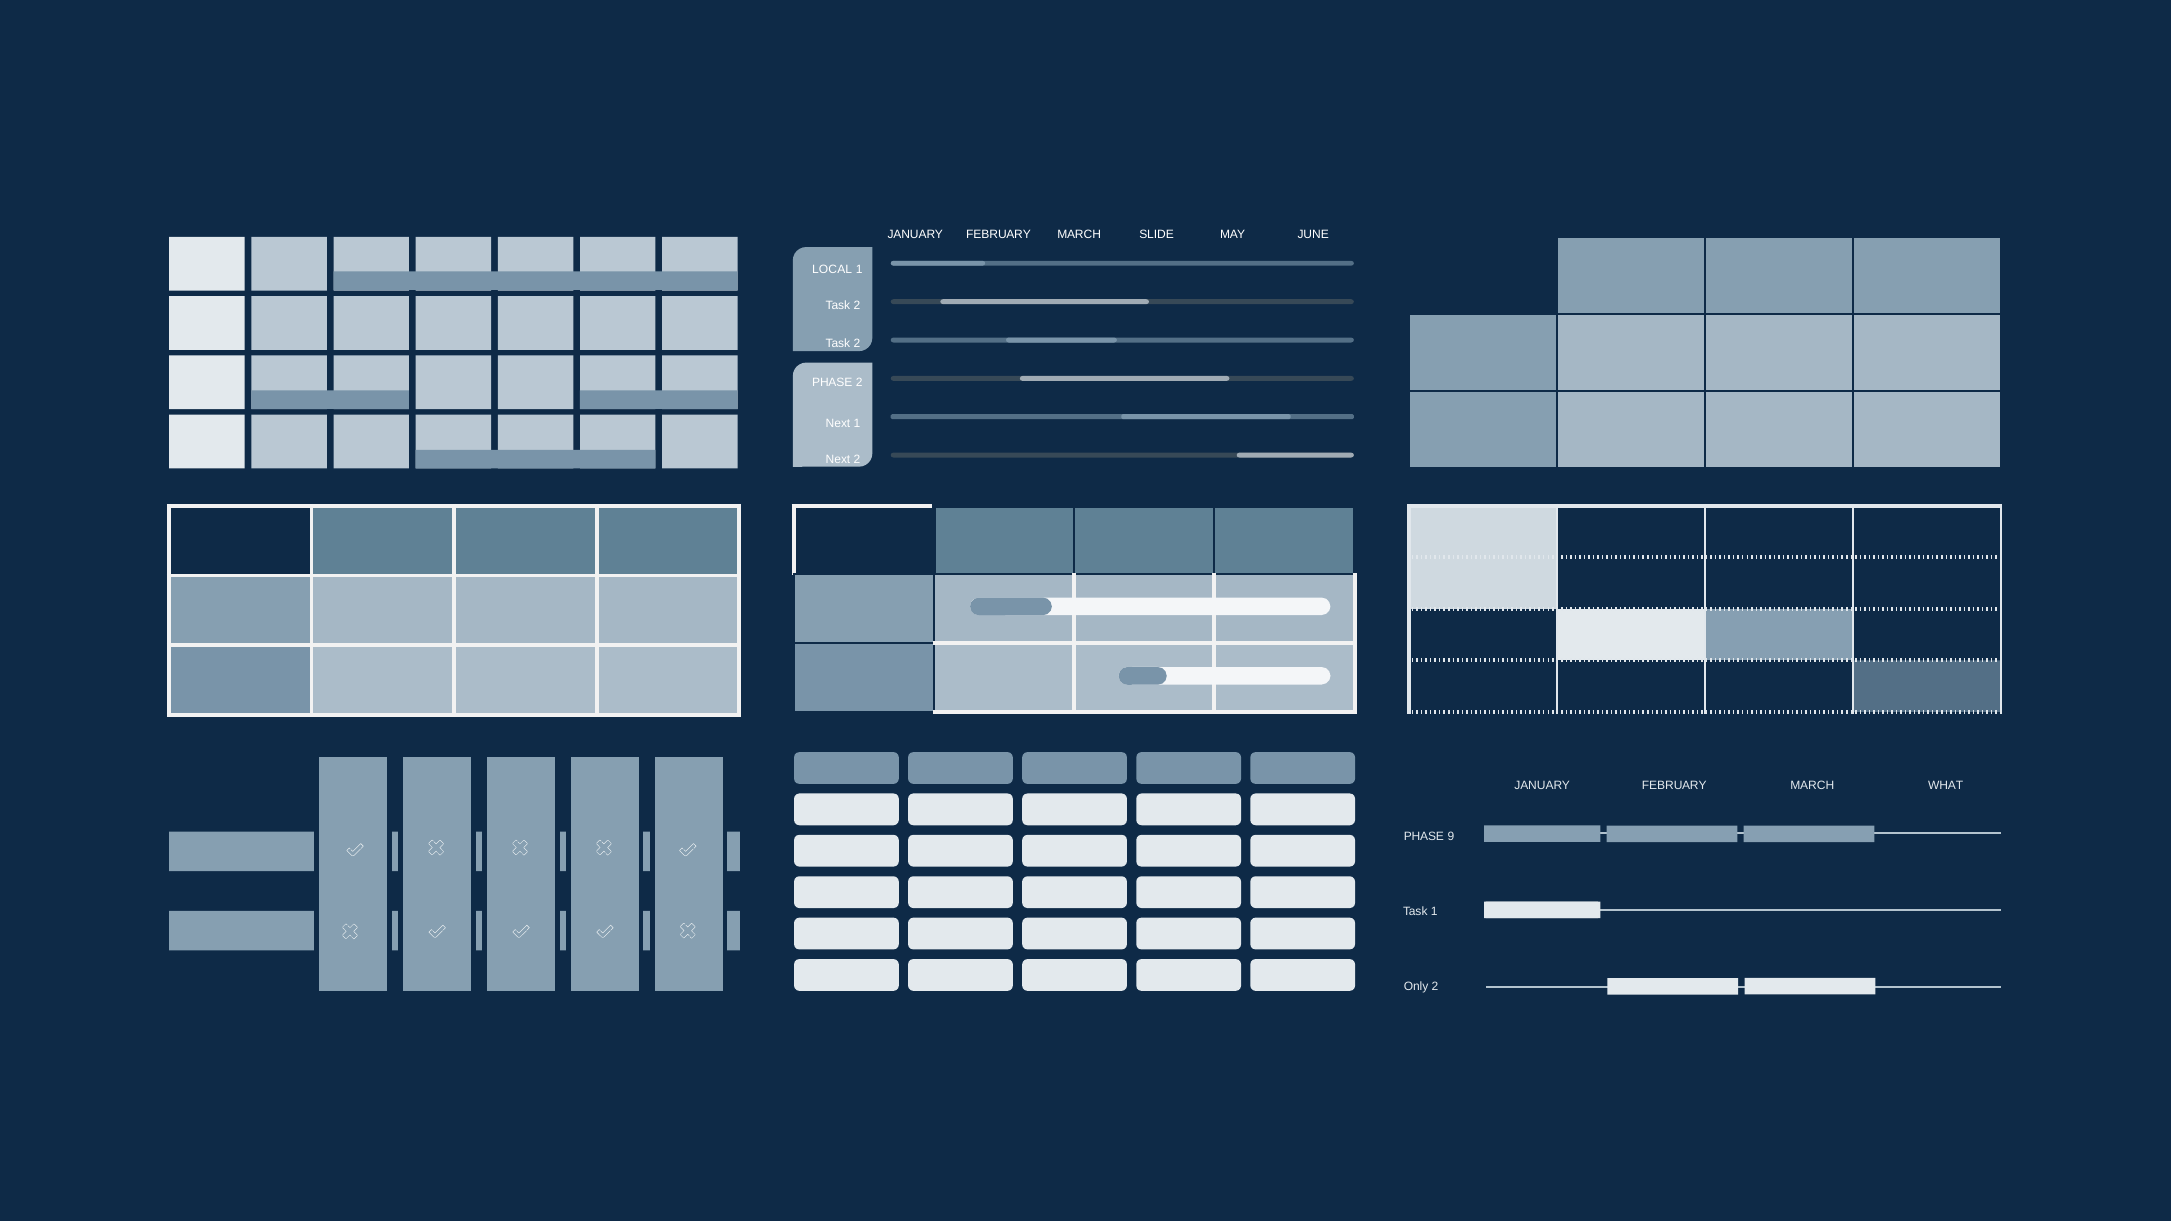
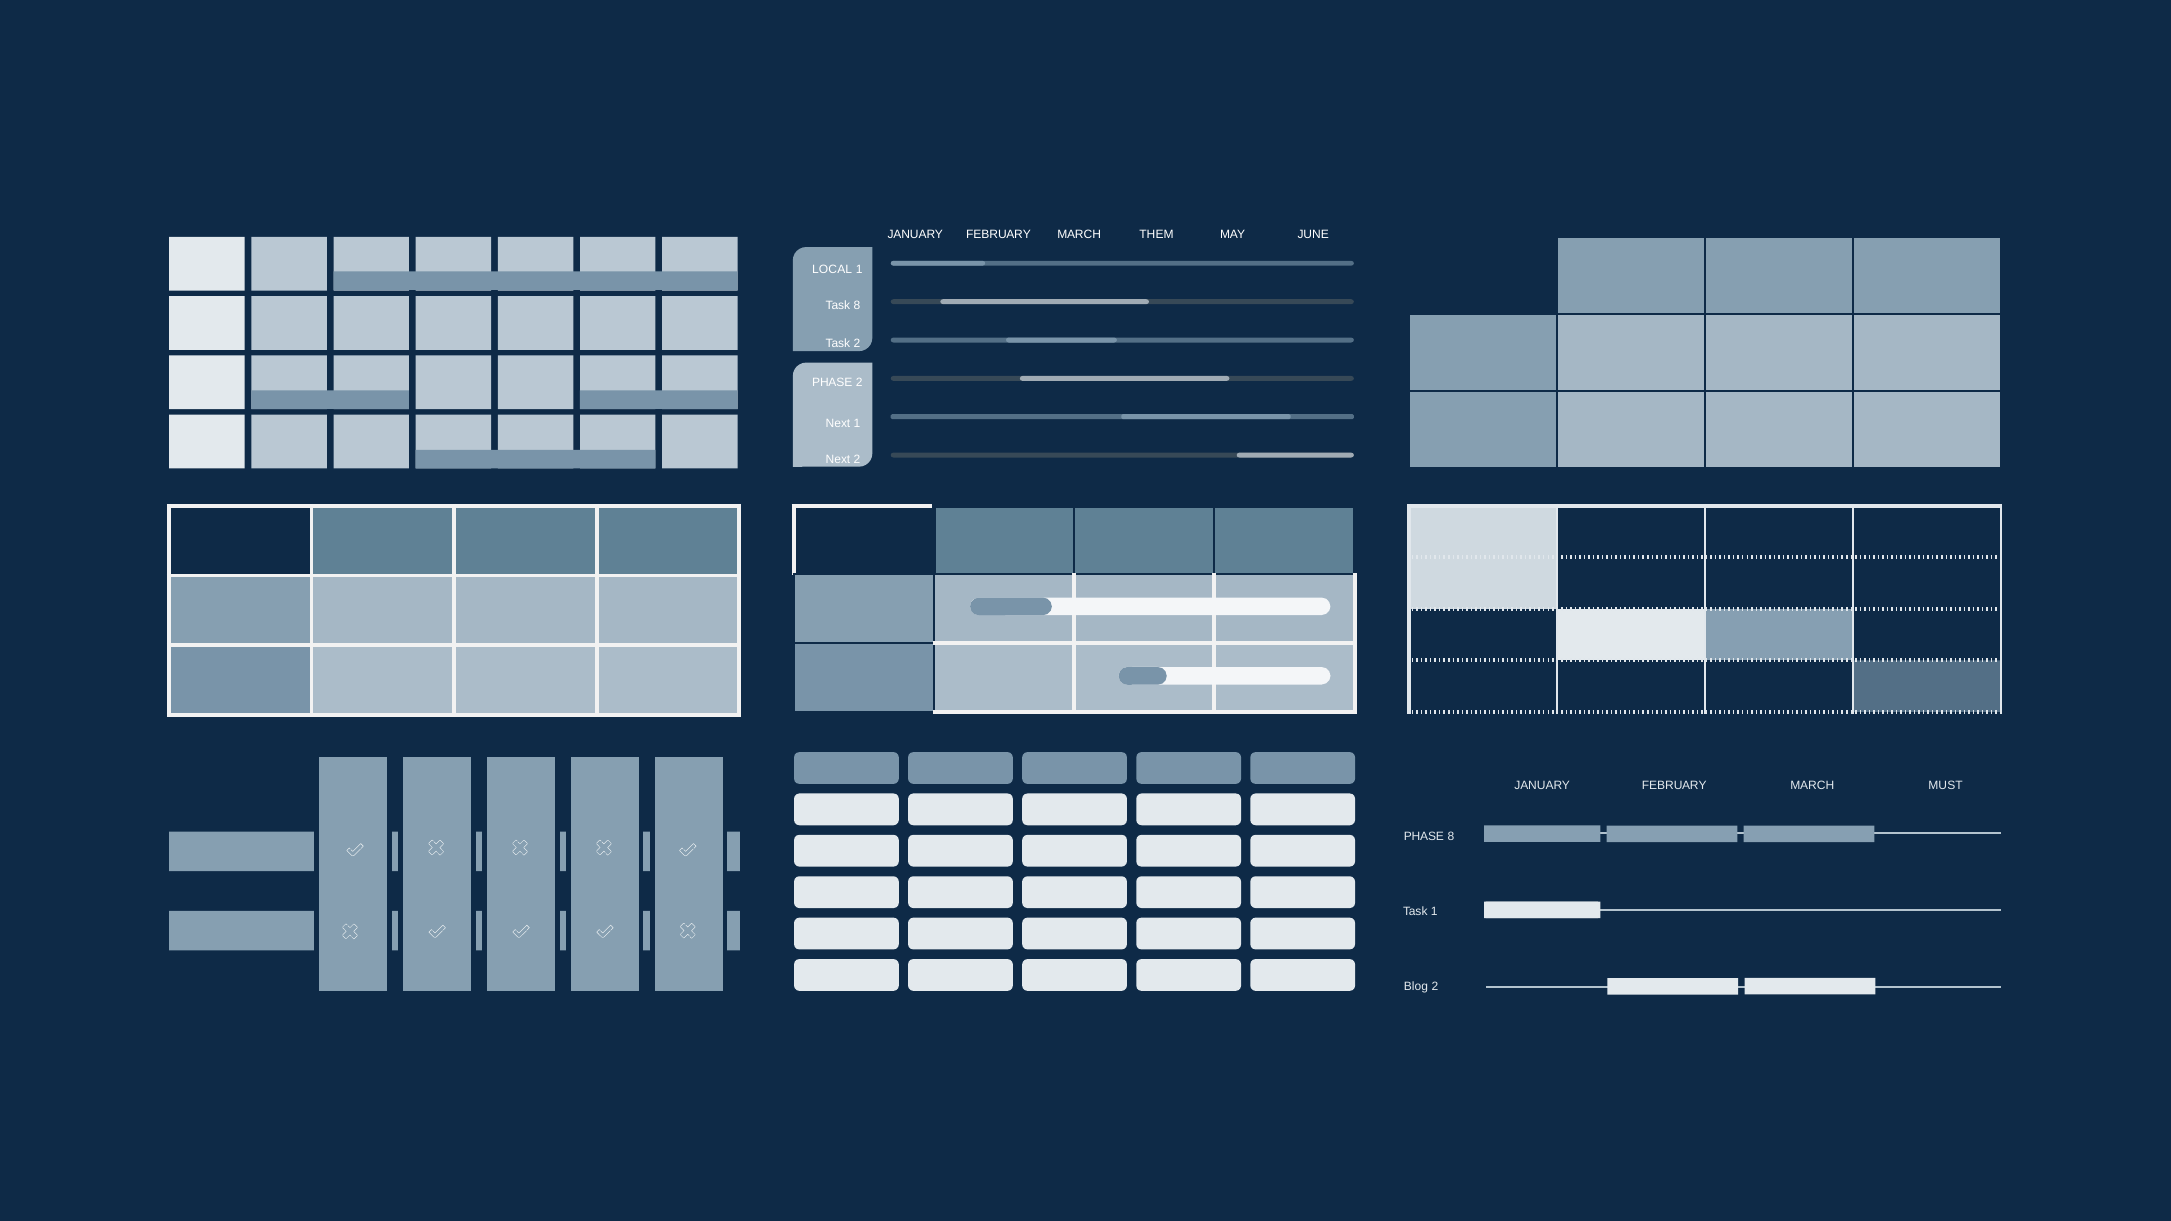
SLIDE: SLIDE -> THEM (1156, 234)
2: 2 -> 8 (857, 306)
WHAT: WHAT -> MUST (1946, 786)
PHASE 9: 9 -> 8 (1451, 836)
Only: Only -> Blog (1416, 987)
